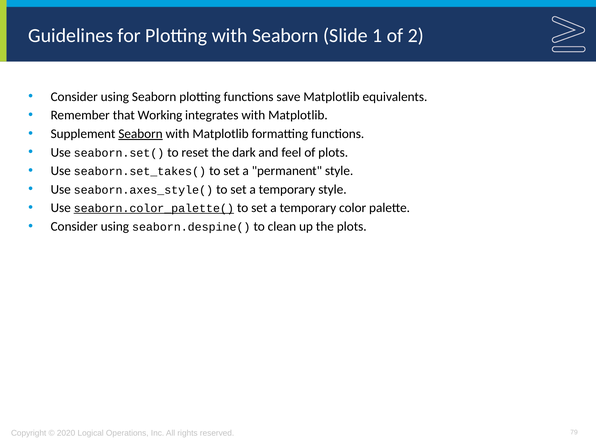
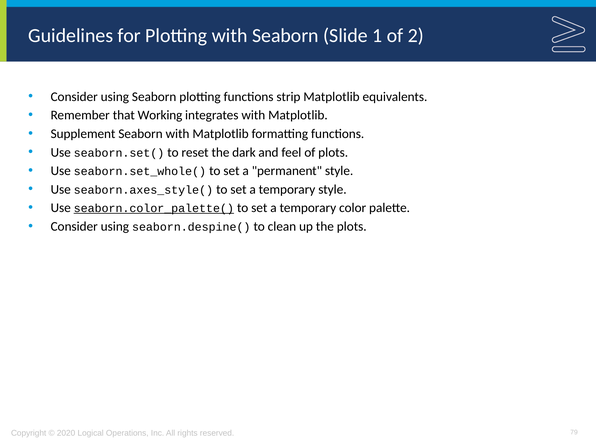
save: save -> strip (288, 97)
Seaborn underline: present -> none (141, 134)
seaborn.set_takes(: seaborn.set_takes( -> seaborn.set_whole( (140, 171)
